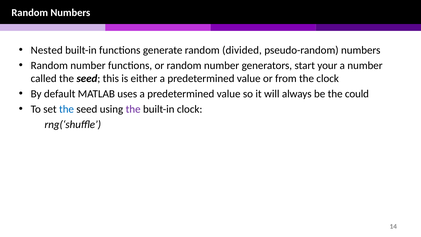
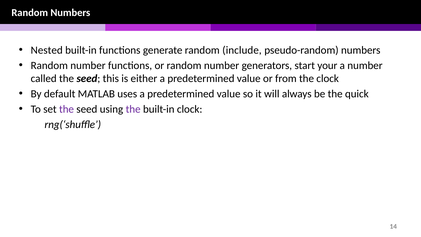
divided: divided -> include (242, 50)
could: could -> quick (357, 94)
the colour: blue -> purple (67, 109)
